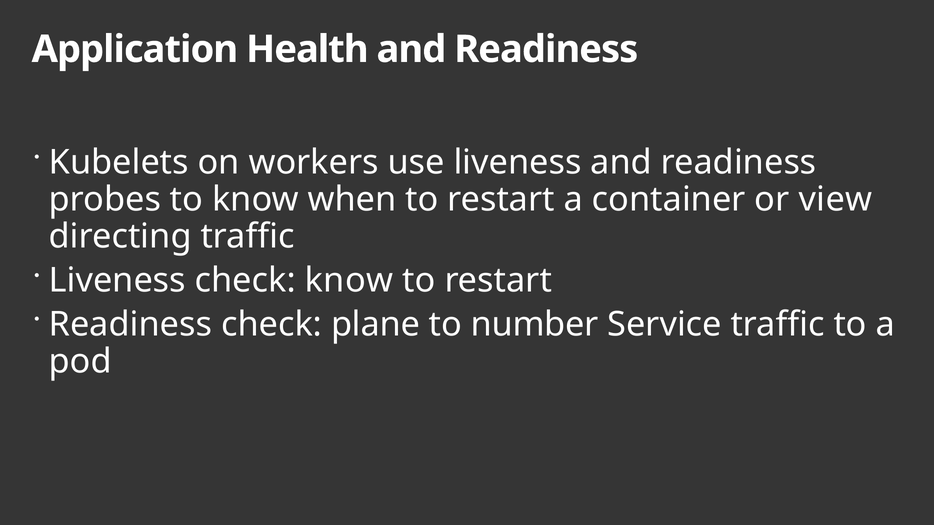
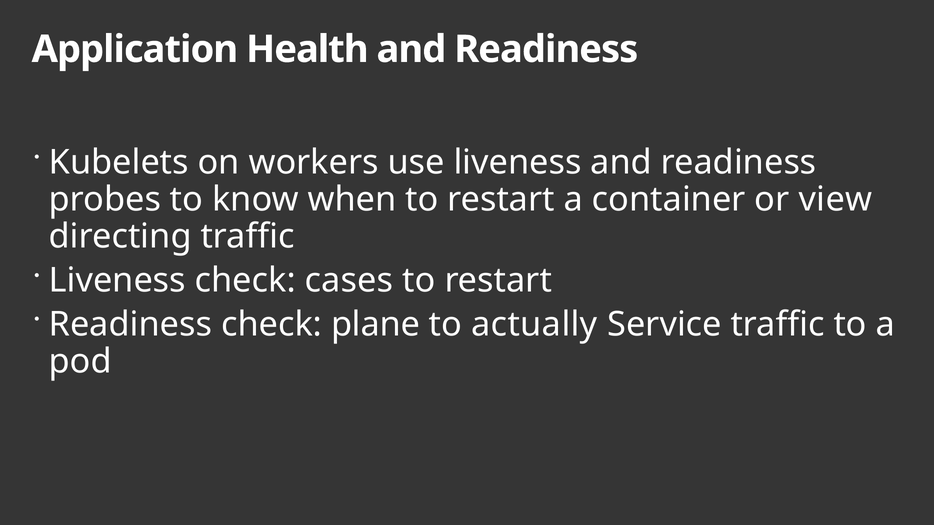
check know: know -> cases (349, 281)
number: number -> actually (534, 325)
